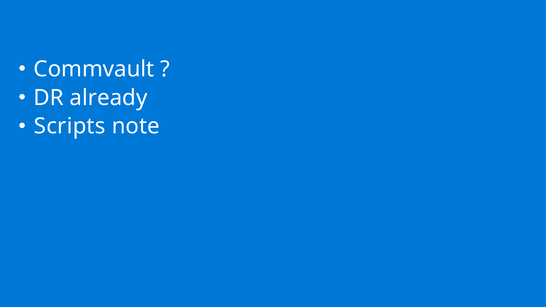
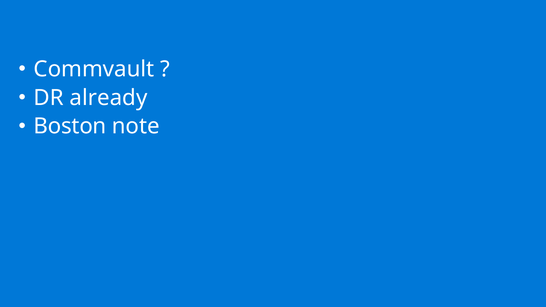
Scripts: Scripts -> Boston (70, 126)
